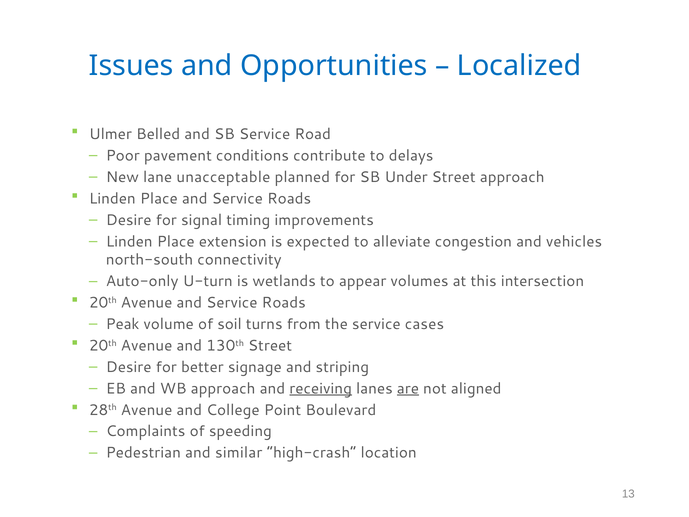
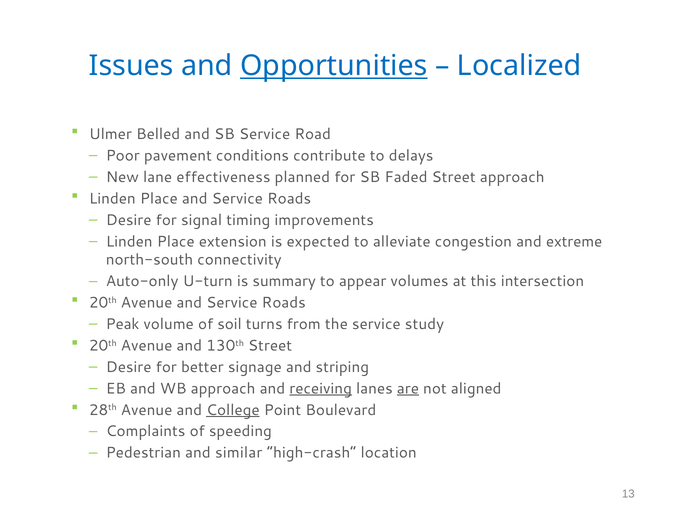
Opportunities underline: none -> present (334, 66)
unacceptable: unacceptable -> effectiveness (223, 177)
Under: Under -> Faded (406, 177)
vehicles: vehicles -> extreme (574, 241)
wetlands: wetlands -> summary (284, 281)
cases: cases -> study (424, 324)
College underline: none -> present (233, 410)
